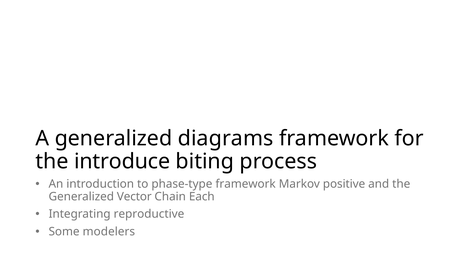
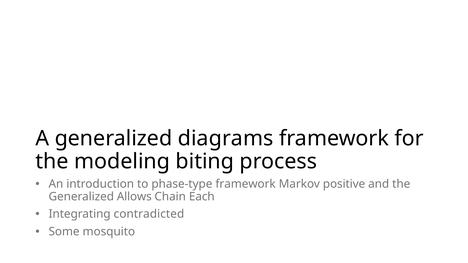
introduce: introduce -> modeling (122, 162)
Vector: Vector -> Allows (134, 197)
reproductive: reproductive -> contradicted (149, 214)
modelers: modelers -> mosquito (109, 232)
